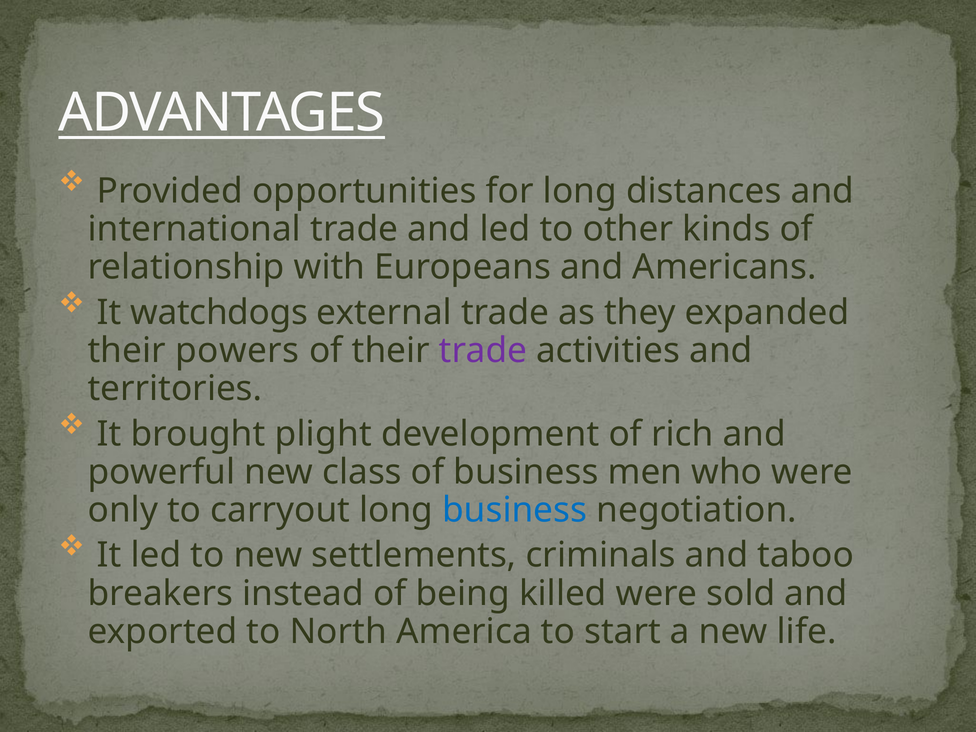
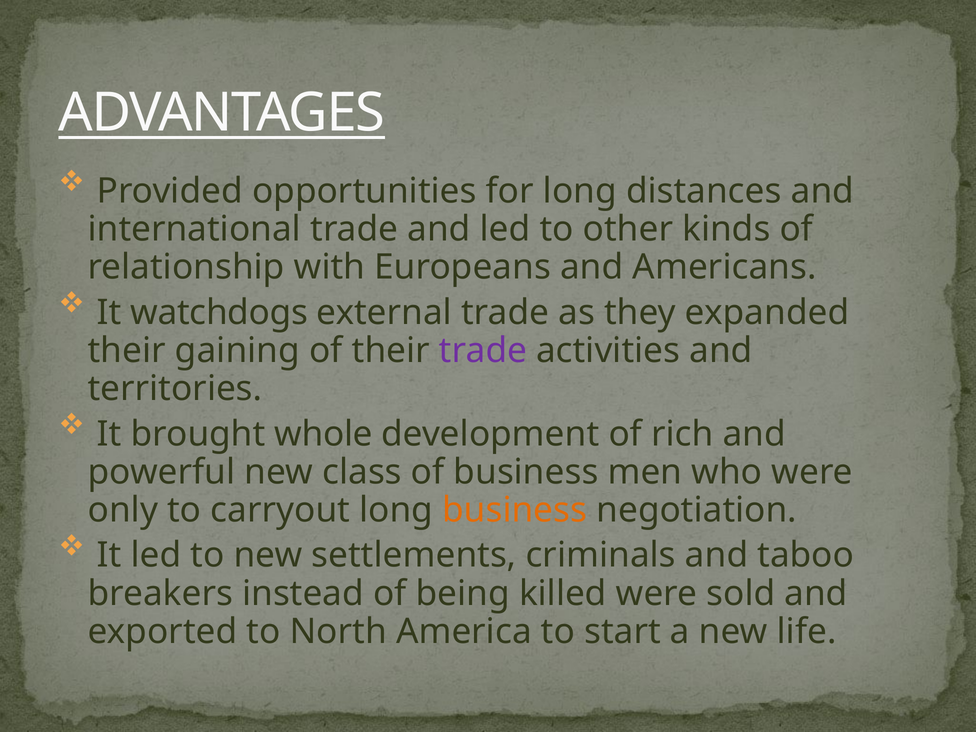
powers: powers -> gaining (237, 351)
plight: plight -> whole (324, 434)
business colour: blue -> orange (515, 510)
